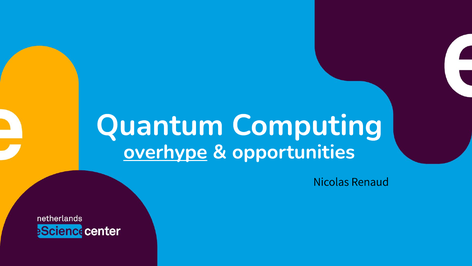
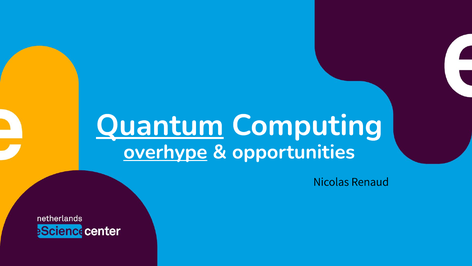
Quantum underline: none -> present (160, 125)
